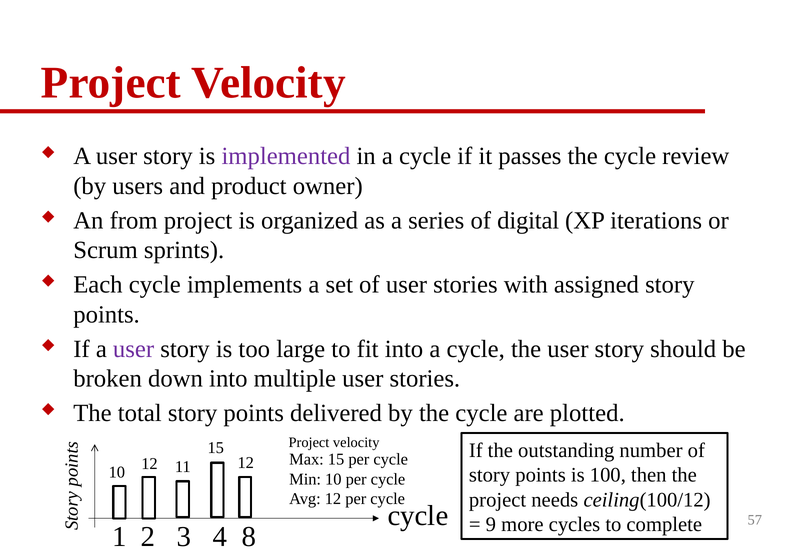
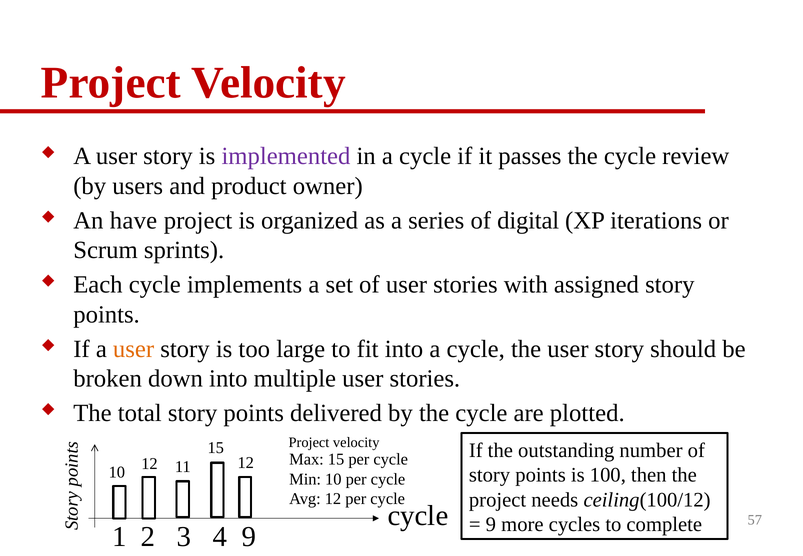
from: from -> have (134, 220)
user colour: purple -> orange (134, 349)
4 8: 8 -> 9 (249, 537)
